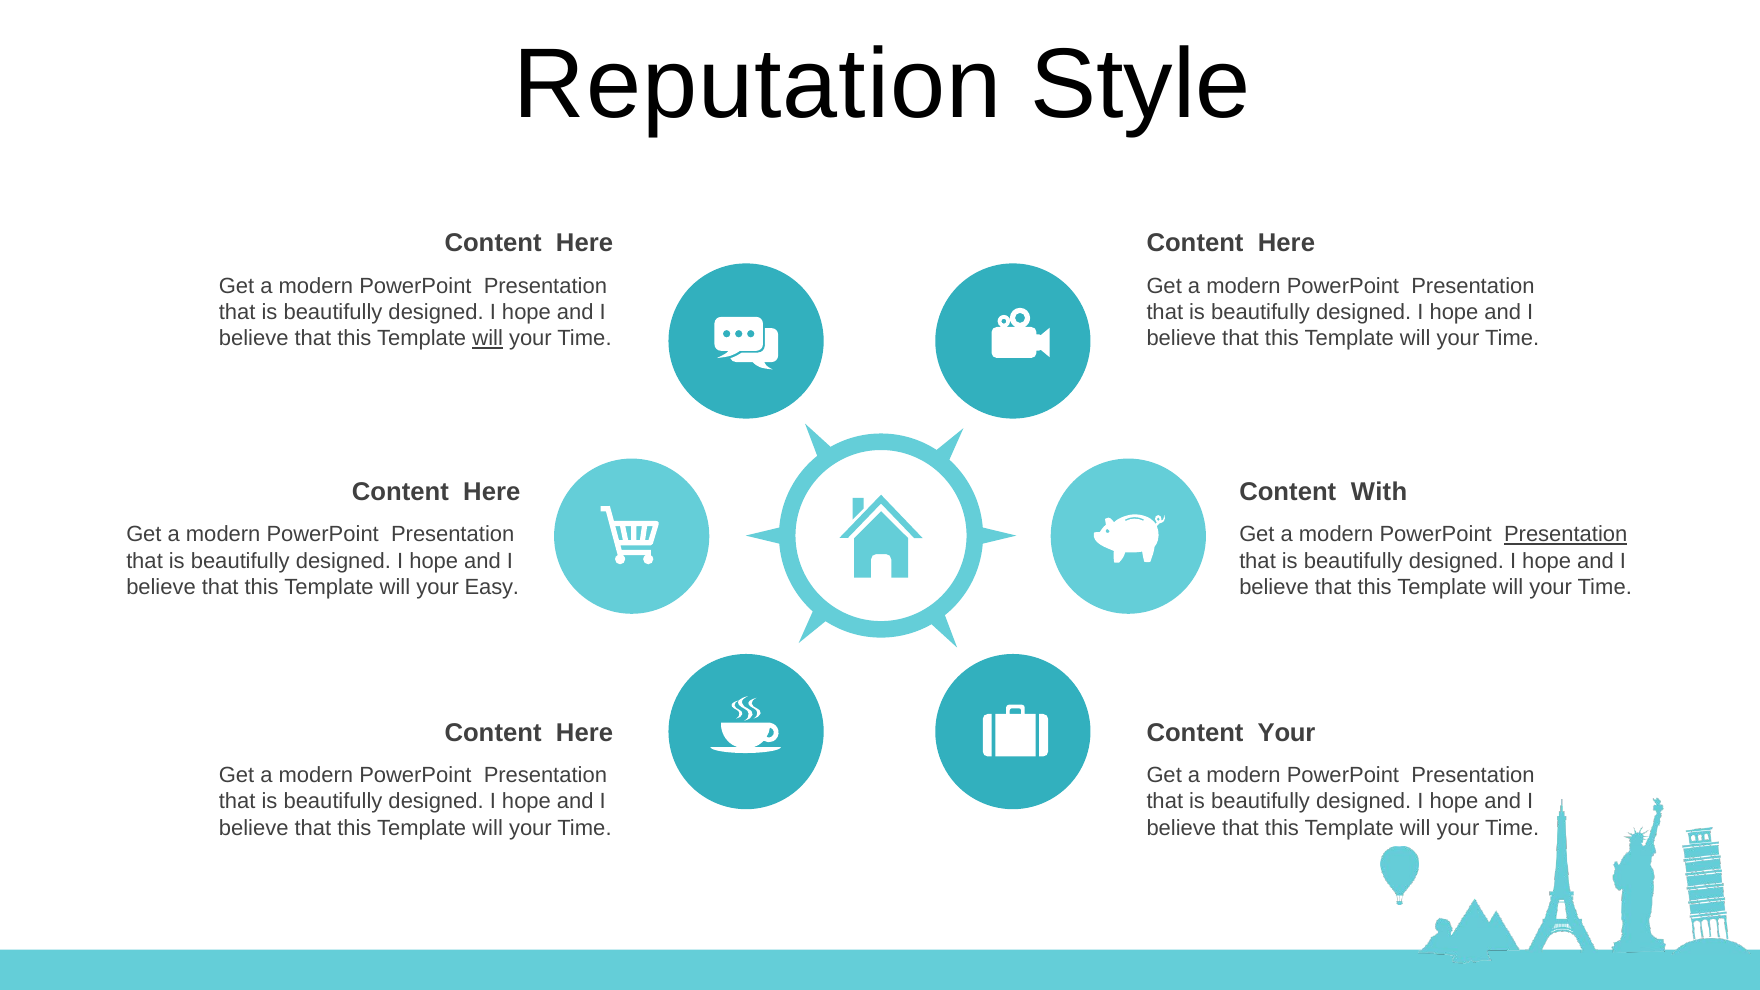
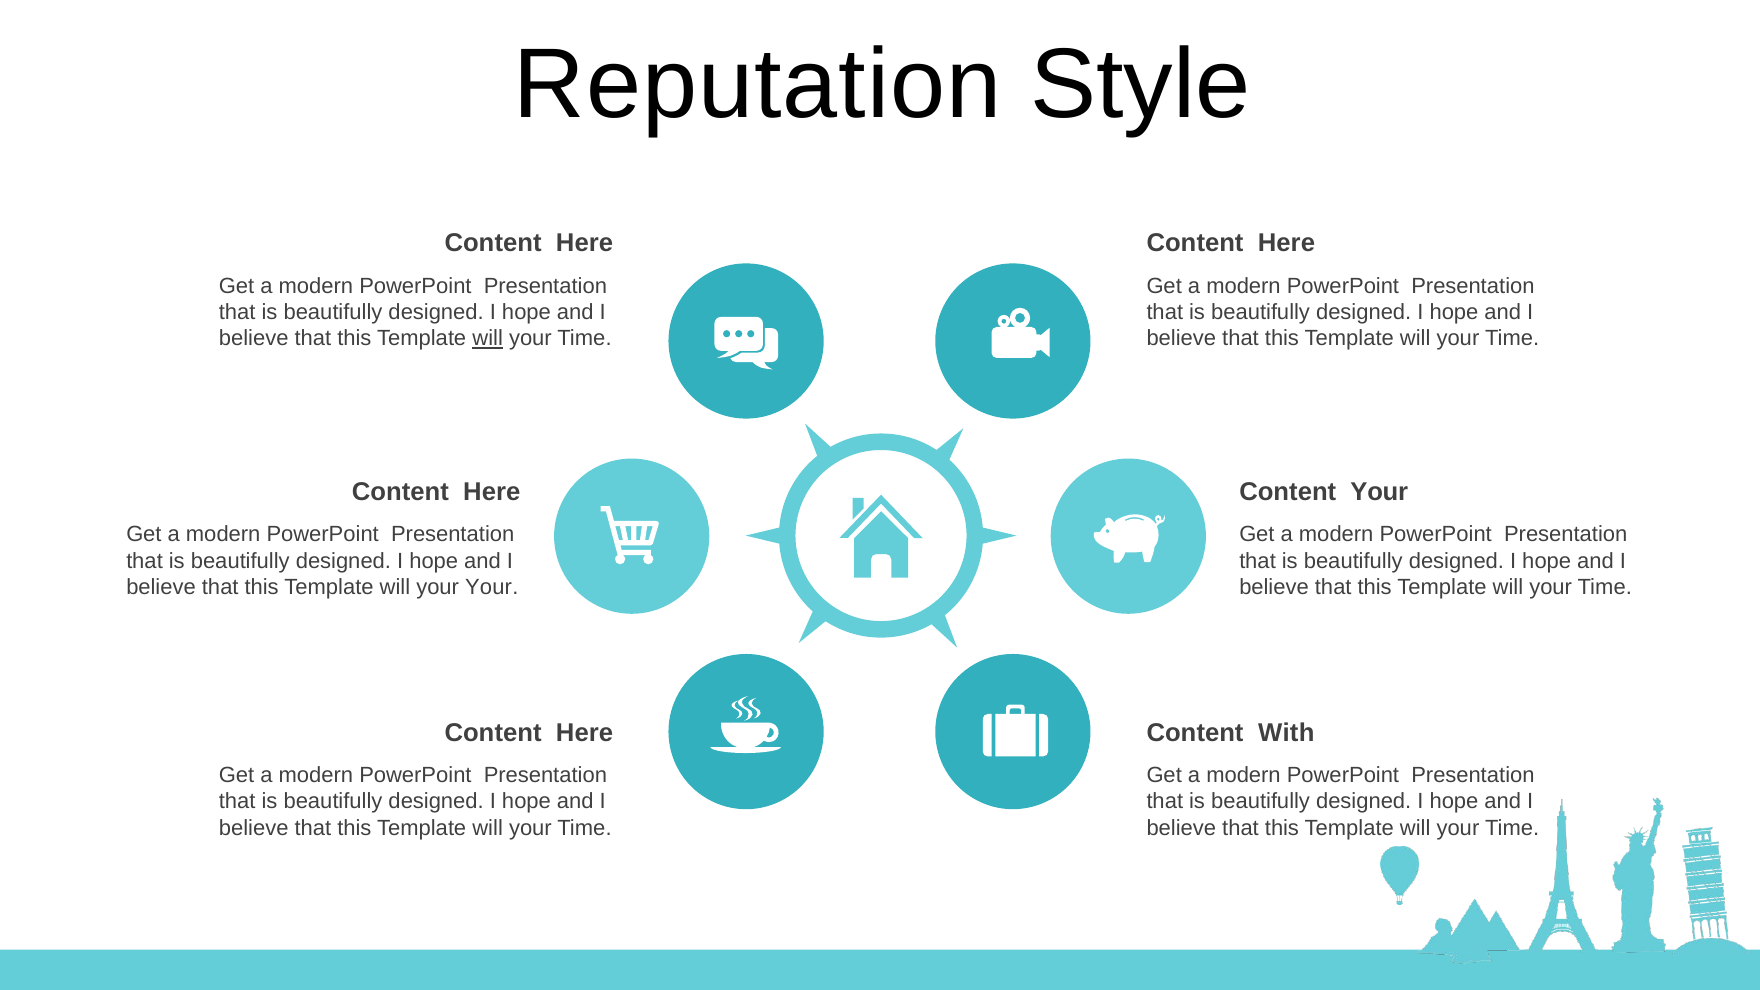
Content With: With -> Your (1379, 492)
Presentation underline: present -> none (1566, 534)
your Easy: Easy -> Your (492, 587)
Content Your: Your -> With (1286, 733)
